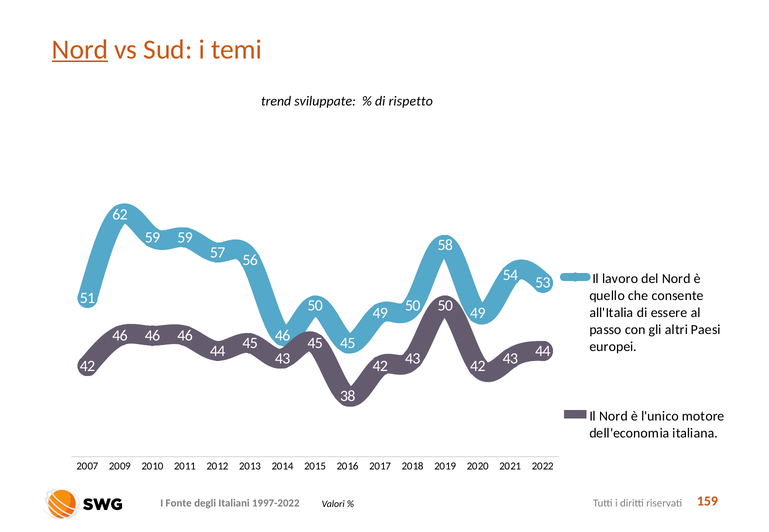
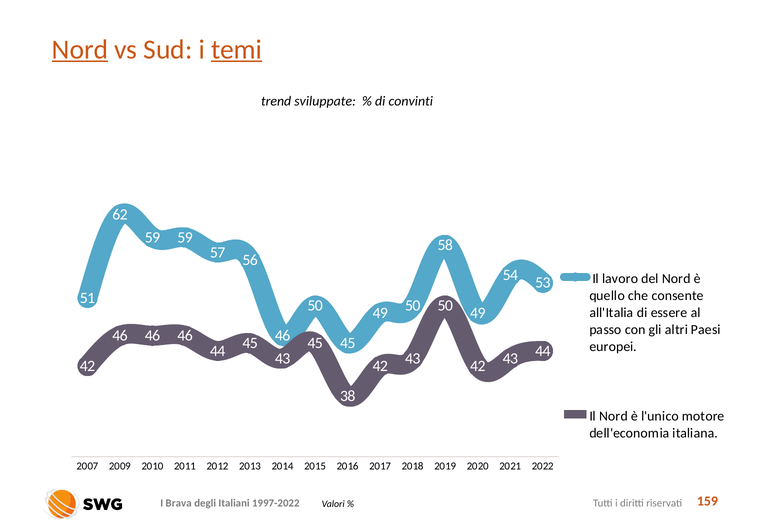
temi underline: none -> present (237, 50)
rispetto: rispetto -> convinti (411, 101)
Fonte: Fonte -> Brava (179, 504)
